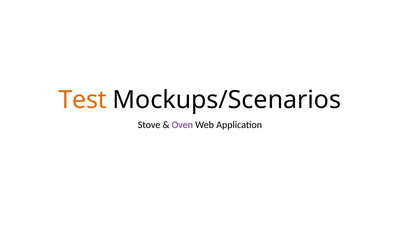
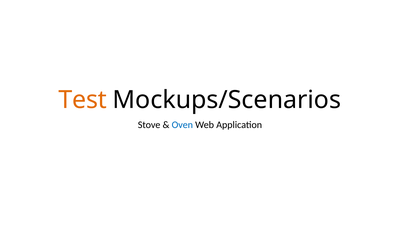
Oven colour: purple -> blue (182, 125)
